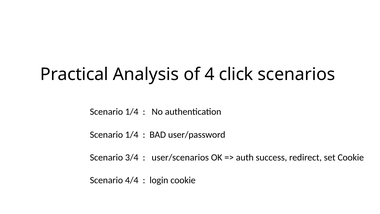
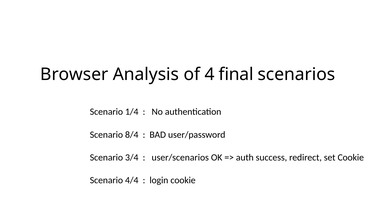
Practical: Practical -> Browser (74, 74)
click: click -> final (236, 74)
1/4: 1/4 -> 8/4 (132, 134)
